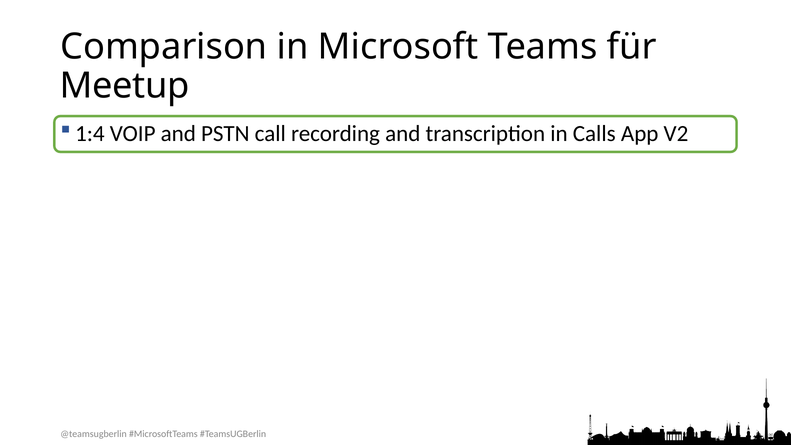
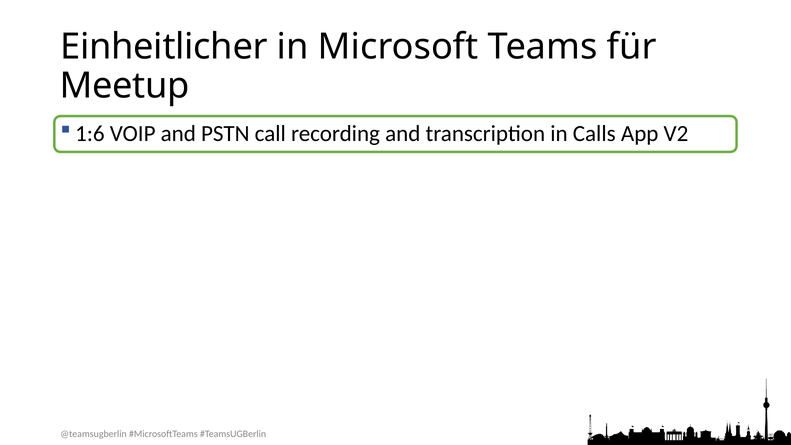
Comparison: Comparison -> Einheitlicher (164, 47)
1:4: 1:4 -> 1:6 (90, 134)
